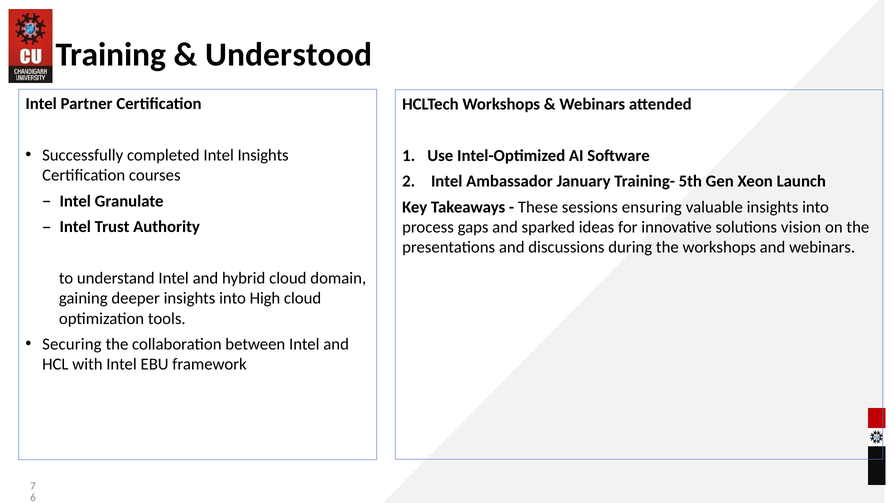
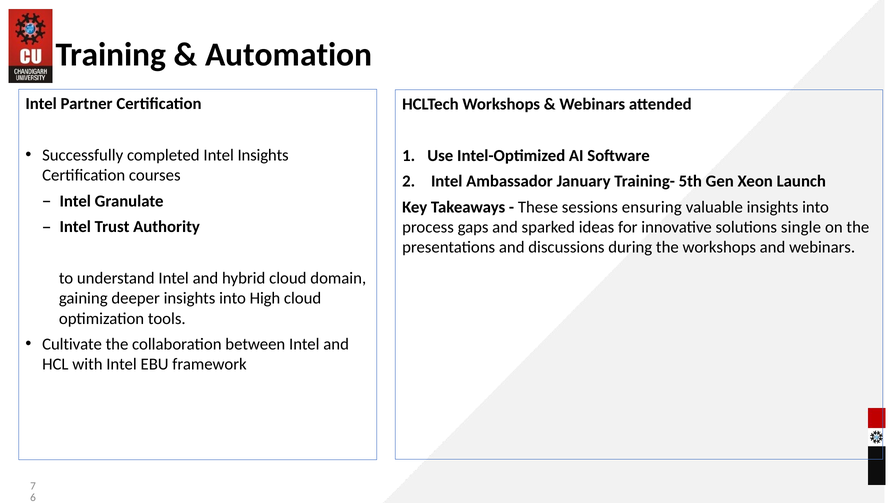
Understood: Understood -> Automation (289, 55)
vision: vision -> single (801, 227)
Securing: Securing -> Cultivate (72, 344)
